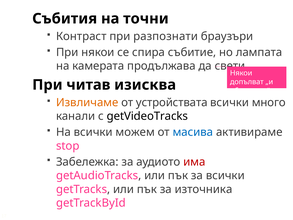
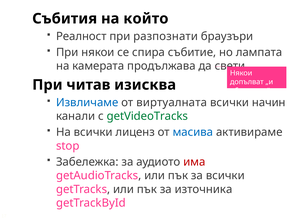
точни: точни -> който (146, 19)
Контраст: Контраст -> Реалност (81, 36)
Извличаме colour: orange -> blue (87, 102)
устройствата: устройствата -> виртуалната (172, 102)
много: много -> начин (269, 102)
getVideoTracks colour: black -> green (147, 116)
можем: можем -> лиценз (135, 132)
